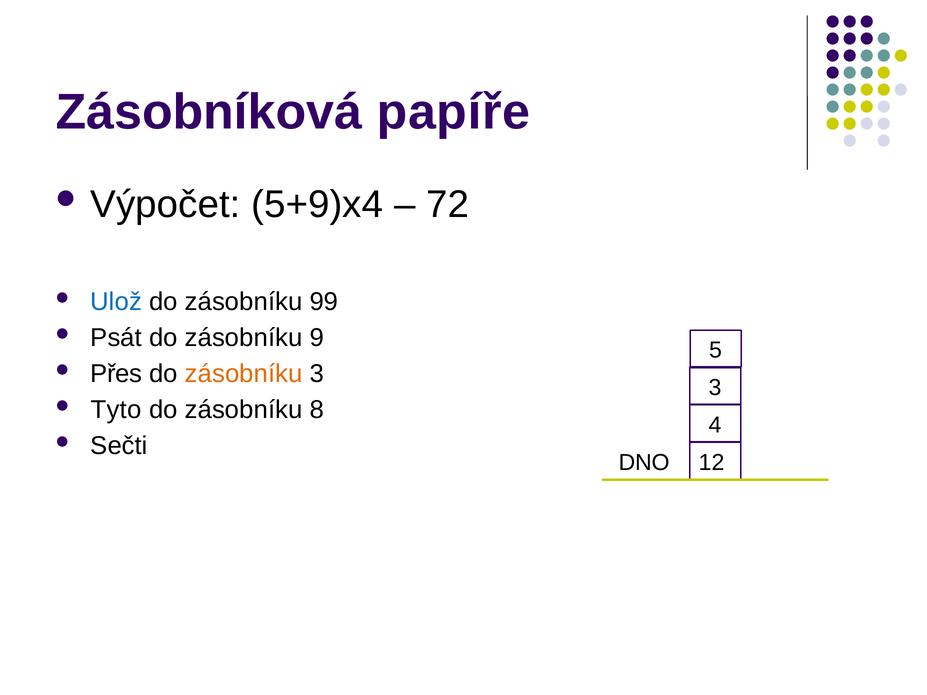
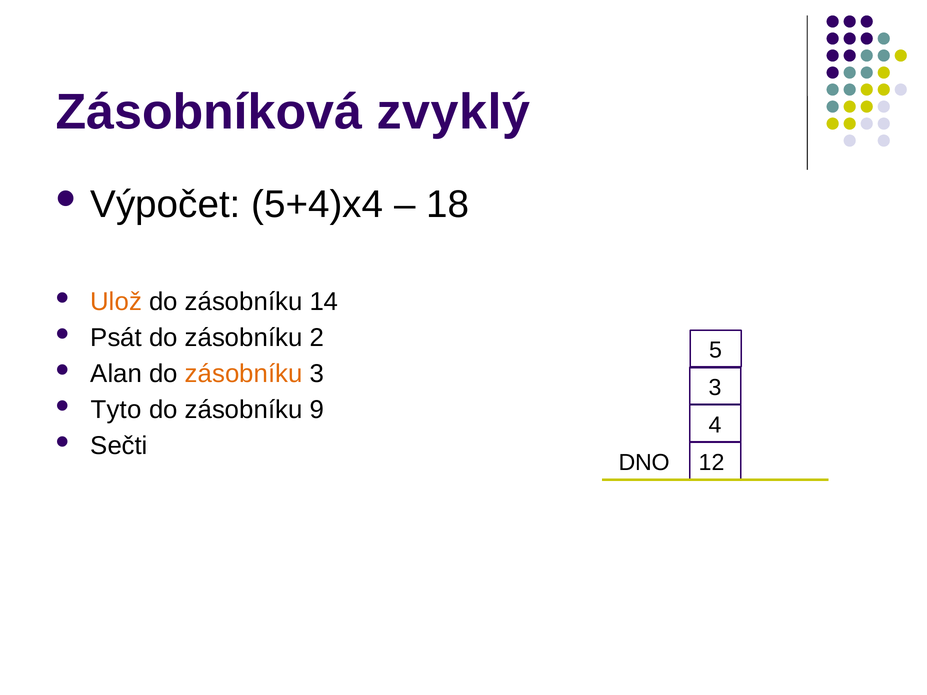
papíře: papíře -> zvyklý (453, 112)
5+9)x4: 5+9)x4 -> 5+4)x4 (317, 205)
72: 72 -> 18 (448, 205)
Ulož colour: blue -> orange (116, 302)
99: 99 -> 14 (324, 302)
9: 9 -> 2 (317, 338)
Přes: Přes -> Alan (116, 374)
8: 8 -> 9 (317, 410)
